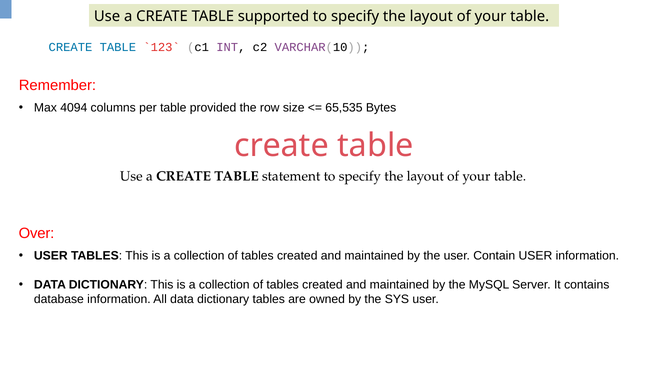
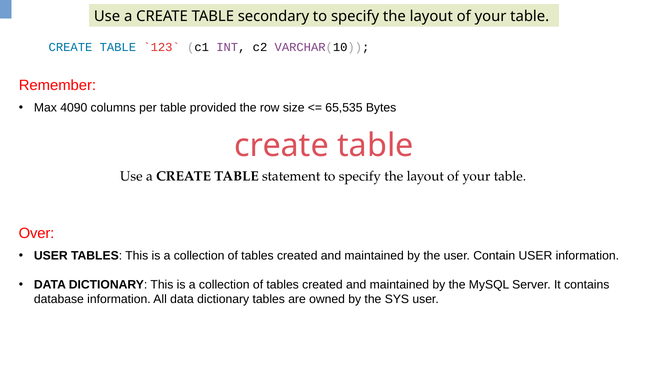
supported: supported -> secondary (273, 16)
4094: 4094 -> 4090 (74, 108)
